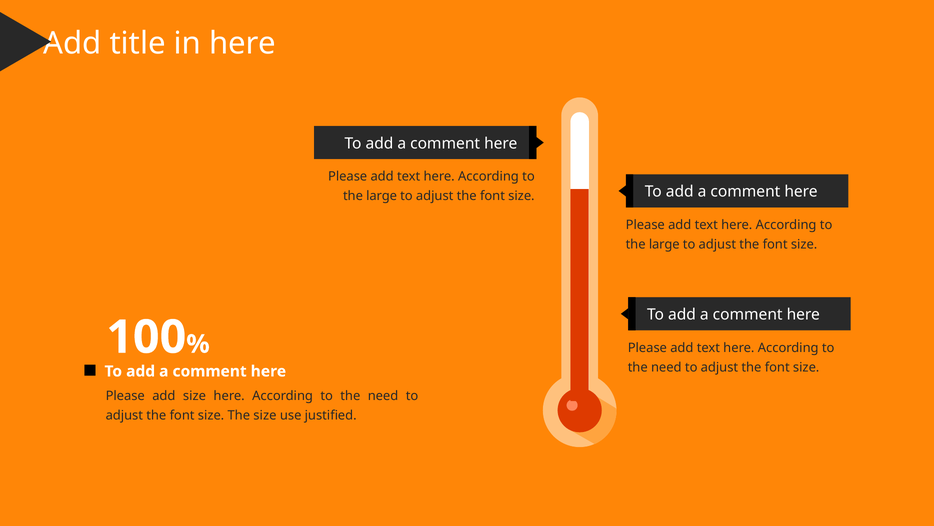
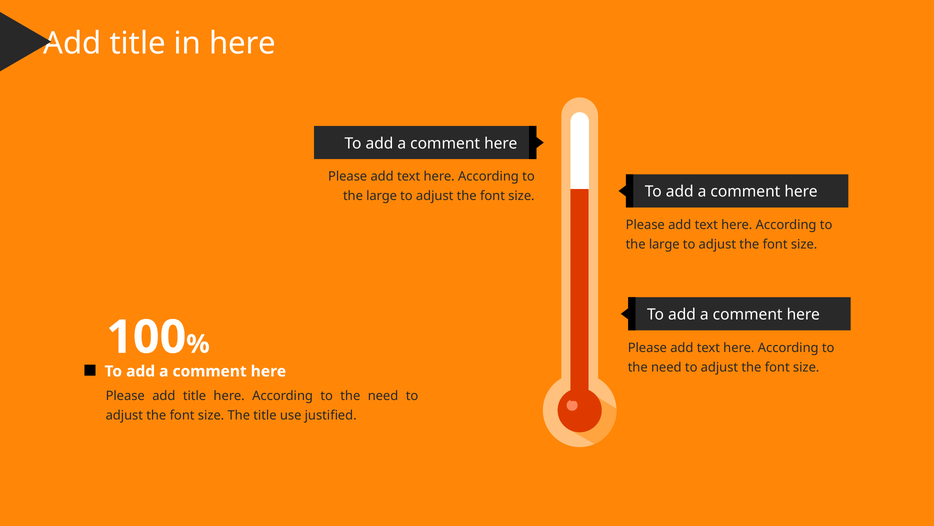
Please add size: size -> title (195, 395)
The size: size -> title (265, 415)
